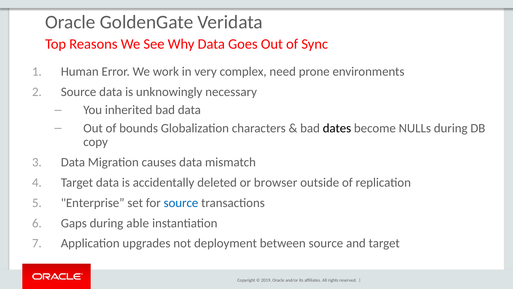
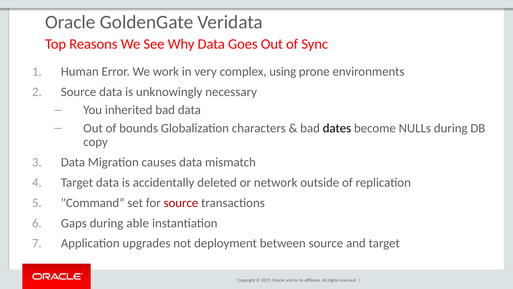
need: need -> using (283, 71)
browser: browser -> network (276, 182)
Enterprise: Enterprise -> Command (93, 203)
source colour: blue -> red (181, 203)
